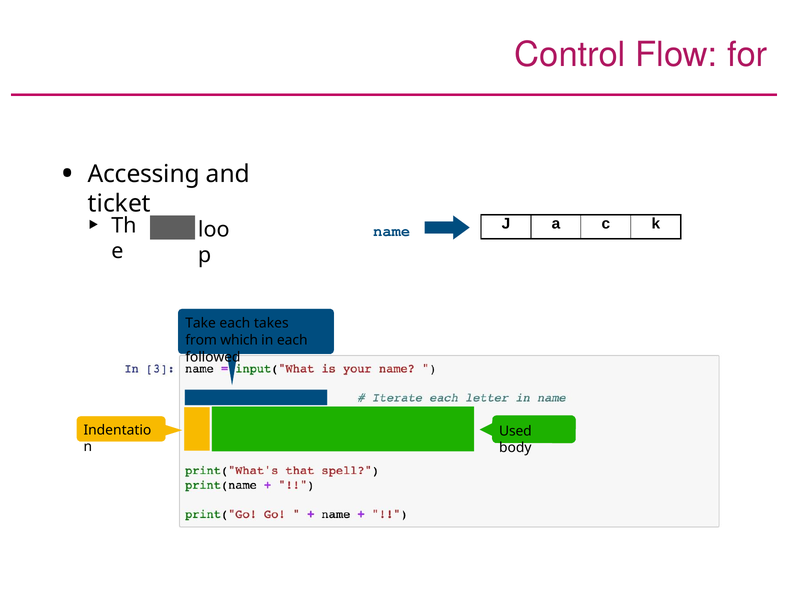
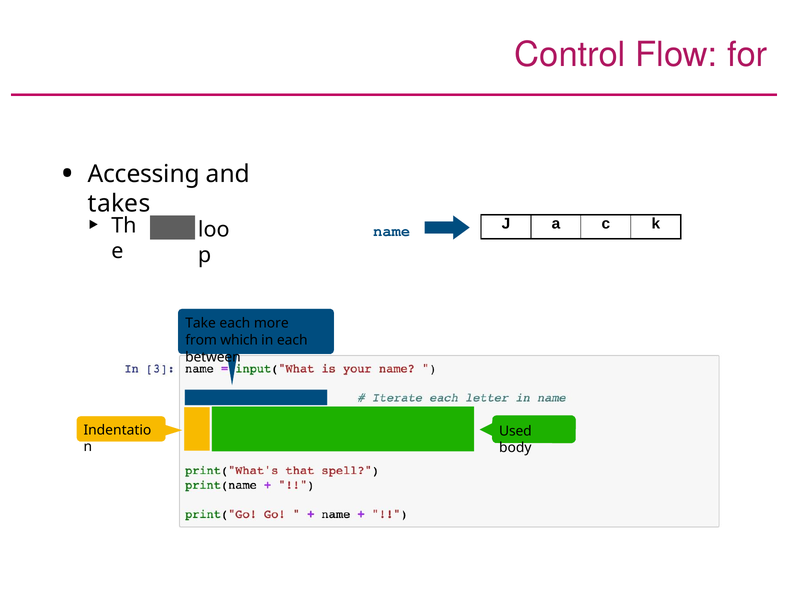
ticket: ticket -> takes (119, 203)
takes: takes -> more (271, 323)
followed: followed -> between (213, 357)
